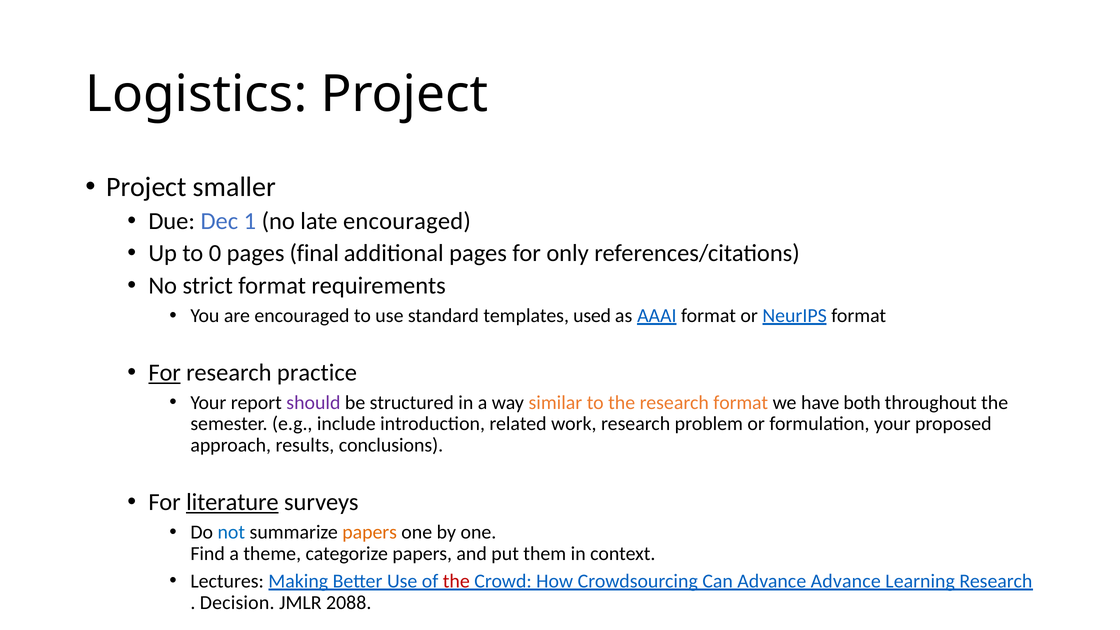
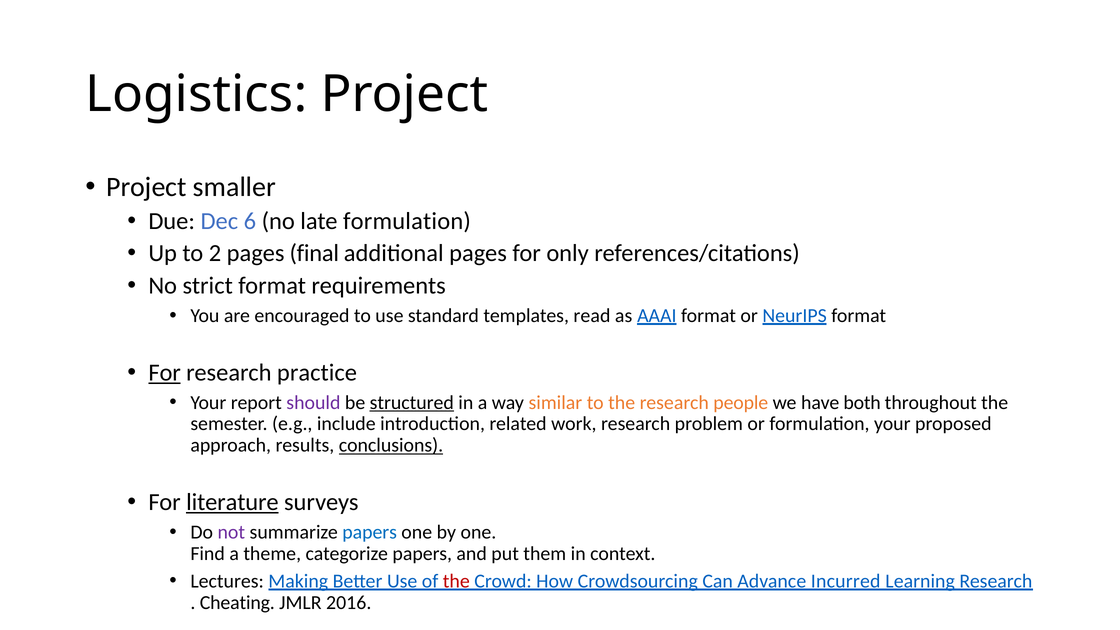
1: 1 -> 6 (250, 221)
late encouraged: encouraged -> formulation (407, 221)
0: 0 -> 2 (215, 253)
used: used -> read (592, 316)
structured underline: none -> present (412, 403)
research format: format -> people (741, 403)
conclusions underline: none -> present (391, 445)
not colour: blue -> purple (231, 532)
papers colour: orange -> blue (370, 532)
Advance Advance: Advance -> Incurred (846, 581)
Decision: Decision -> Cheating (237, 603)
2088: 2088 -> 2016 (349, 603)
